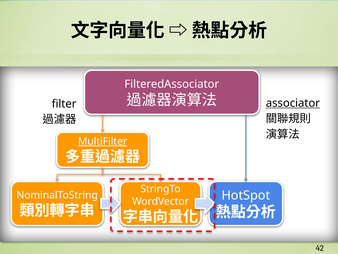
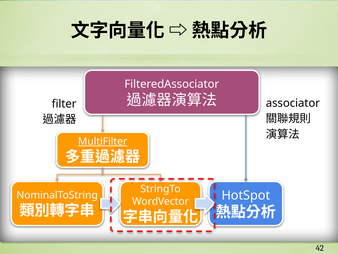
associator underline: present -> none (293, 103)
